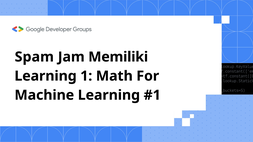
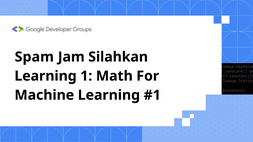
Memiliki: Memiliki -> Silahkan (118, 57)
